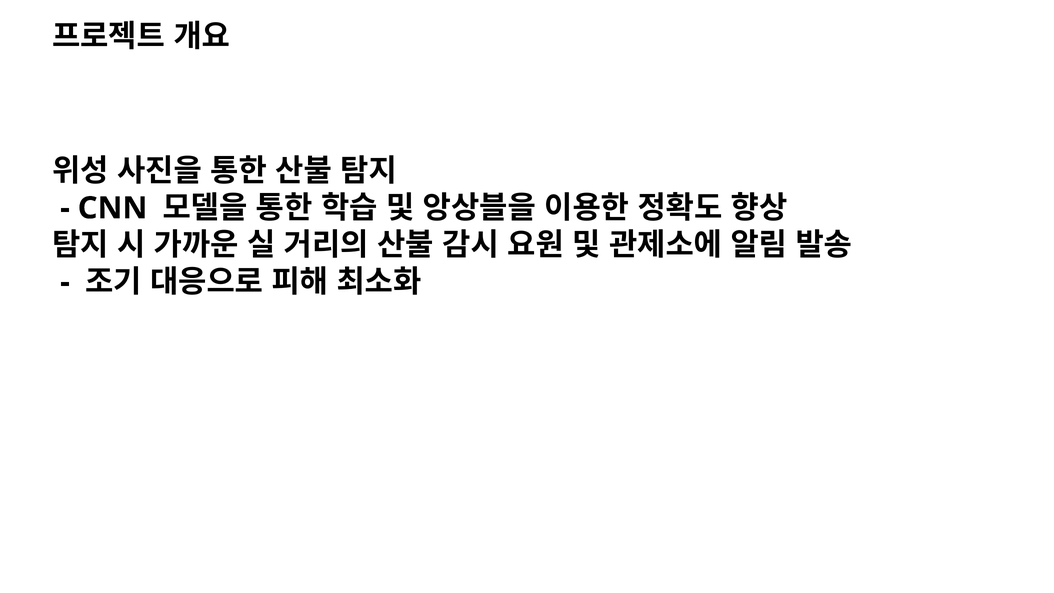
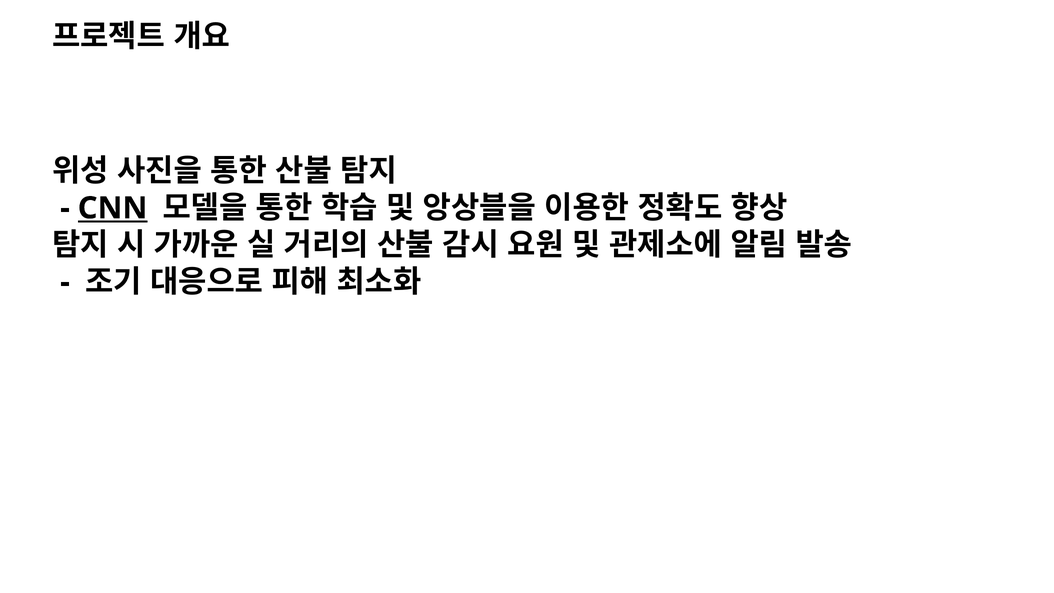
CNN underline: none -> present (113, 208)
